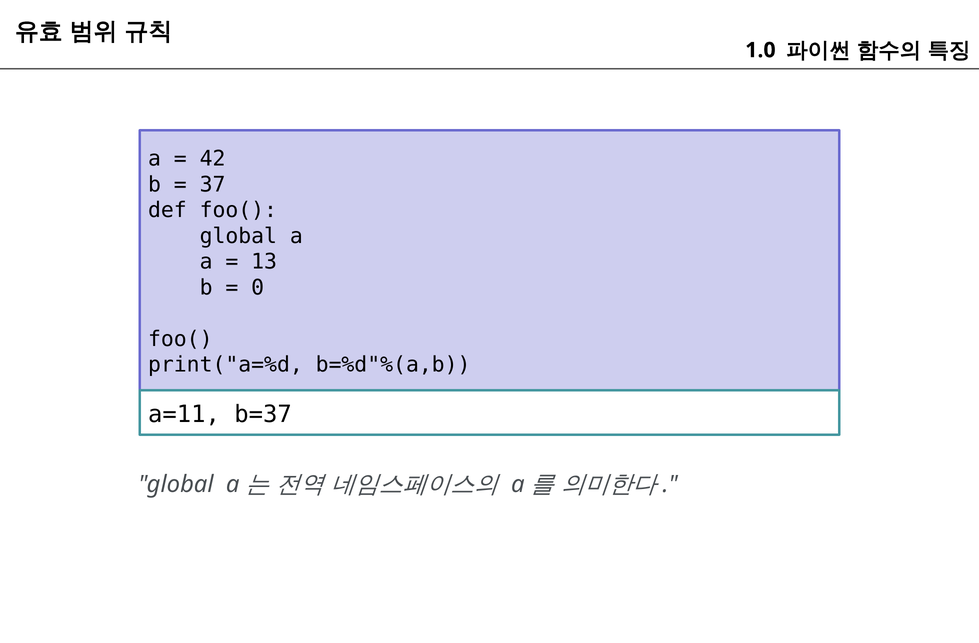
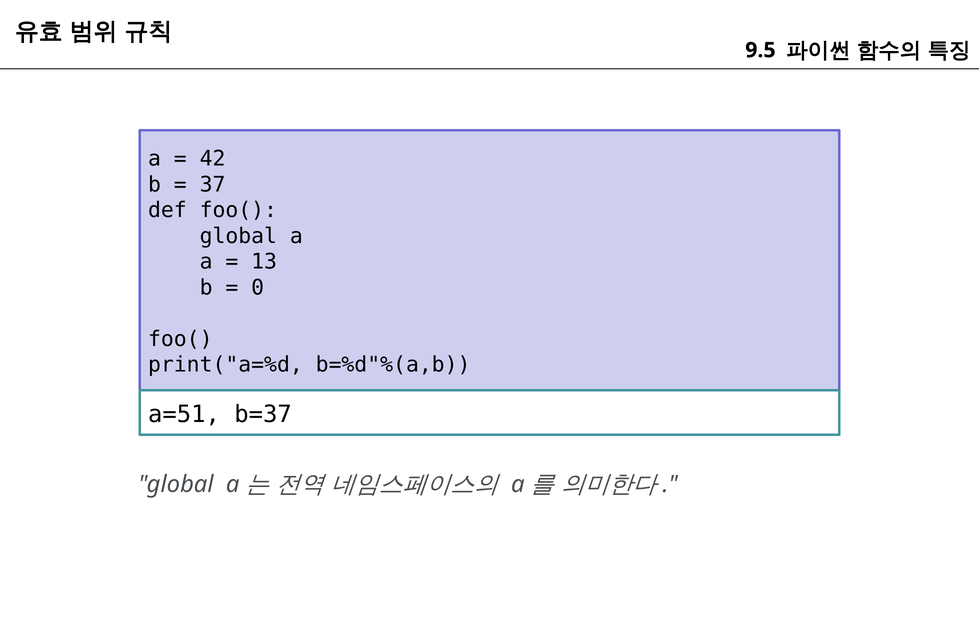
1.0: 1.0 -> 9.5 (760, 50)
a=11: a=11 -> a=51 (184, 414)
